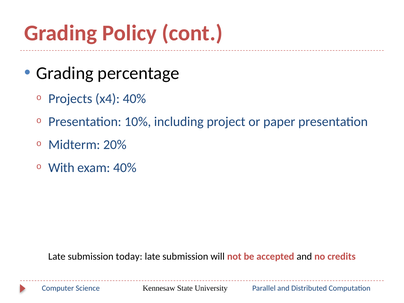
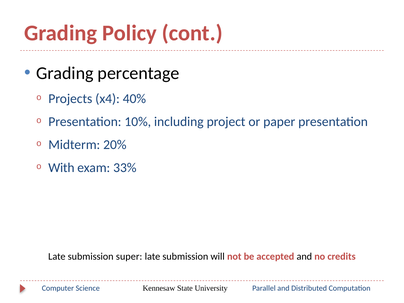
exam 40%: 40% -> 33% (125, 168)
today: today -> super (129, 257)
